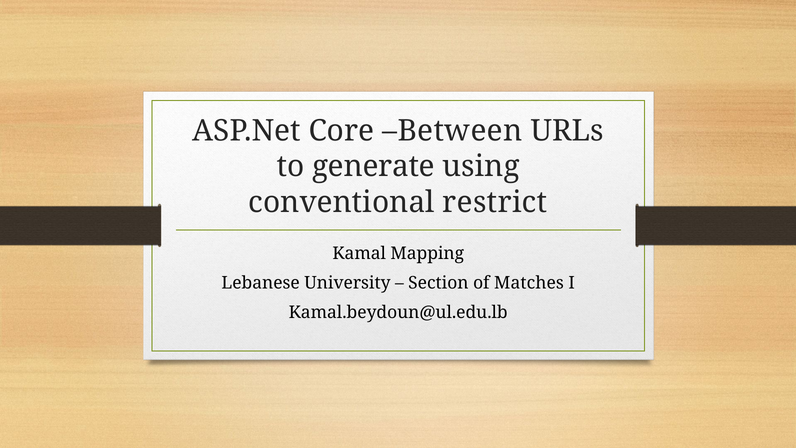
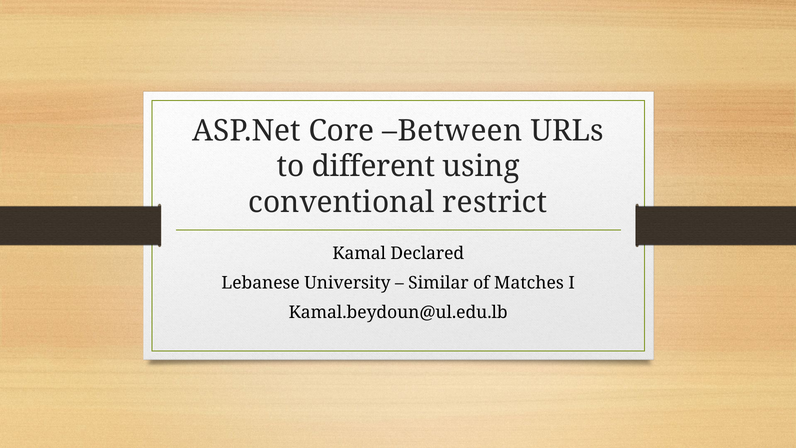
generate: generate -> different (374, 166)
Mapping: Mapping -> Declared (427, 253)
Section: Section -> Similar (438, 283)
